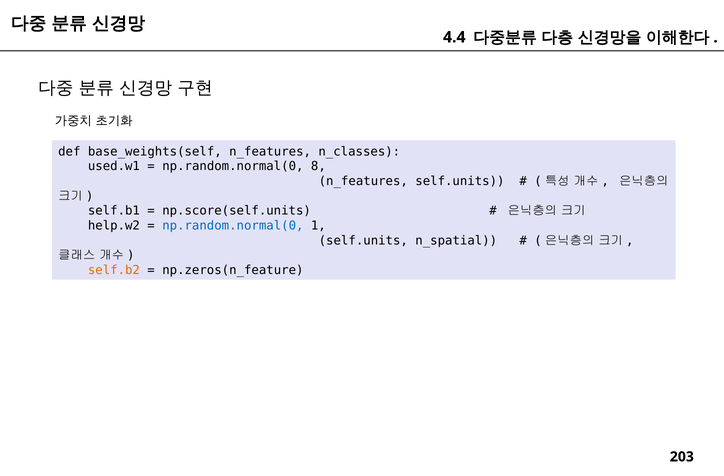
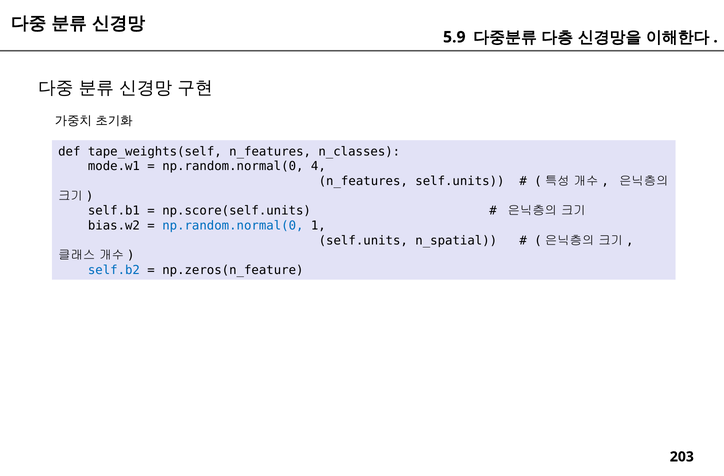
4.4: 4.4 -> 5.9 (454, 37)
base_weights(self: base_weights(self -> tape_weights(self (155, 151)
used.w1: used.w1 -> mode.w1 (114, 166)
8: 8 -> 4 (318, 166)
help.w2: help.w2 -> bias.w2 (114, 225)
self.b2 colour: orange -> blue (114, 270)
